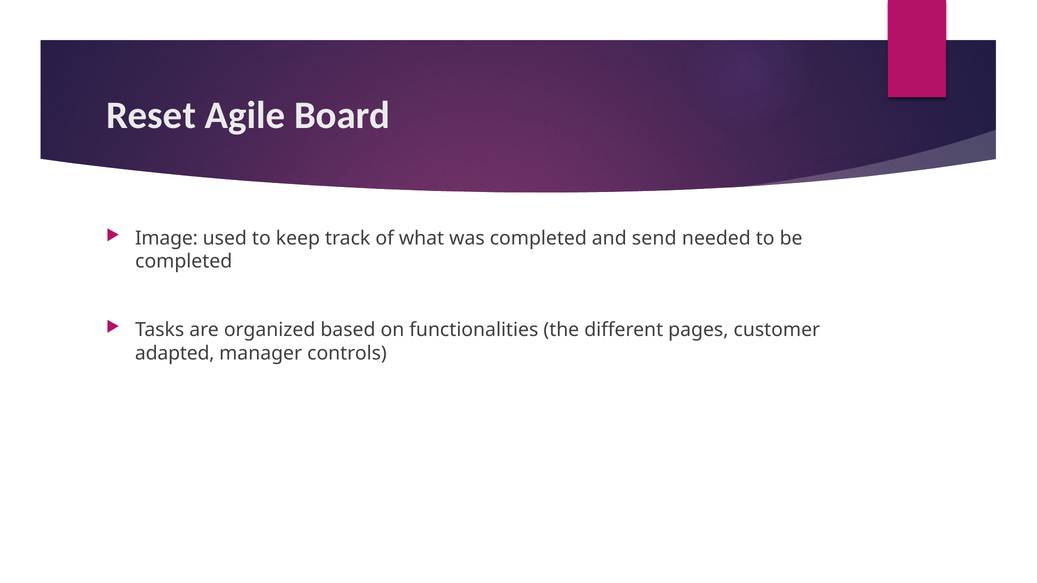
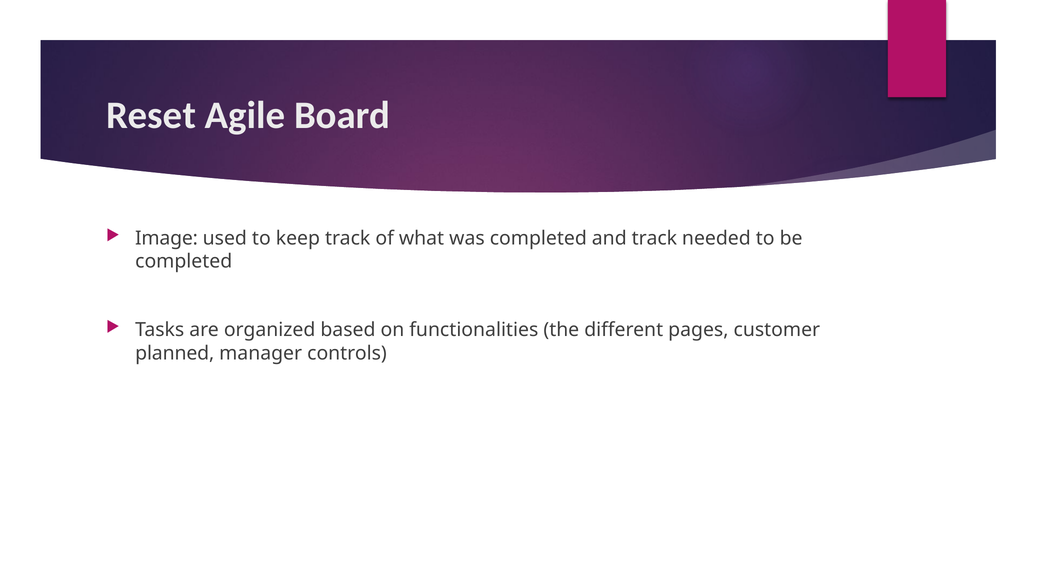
and send: send -> track (654, 238)
adapted: adapted -> planned (175, 353)
